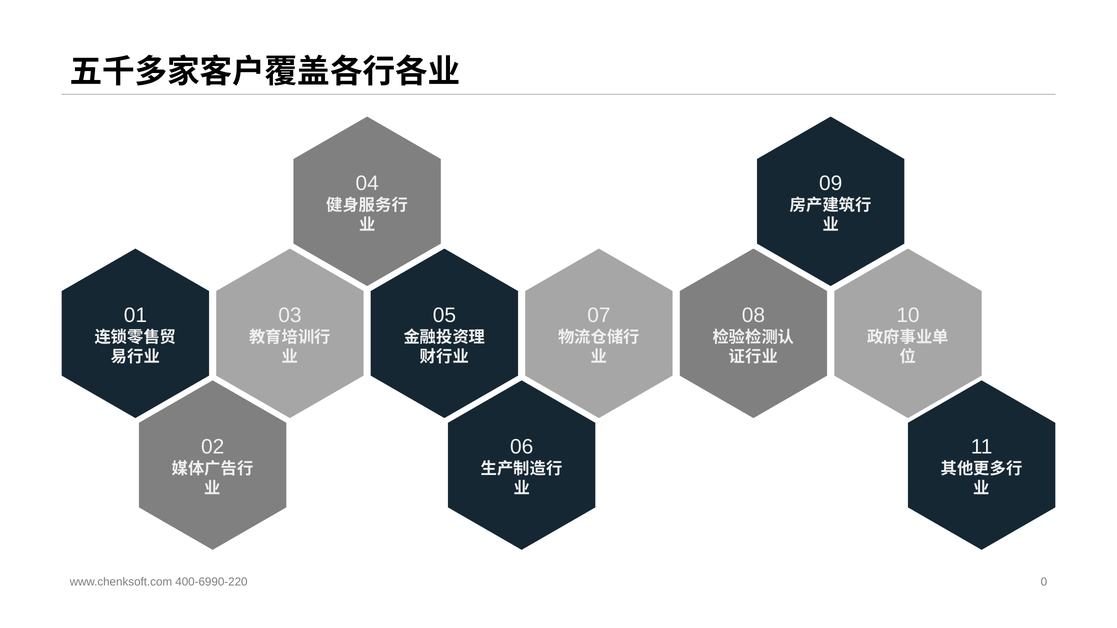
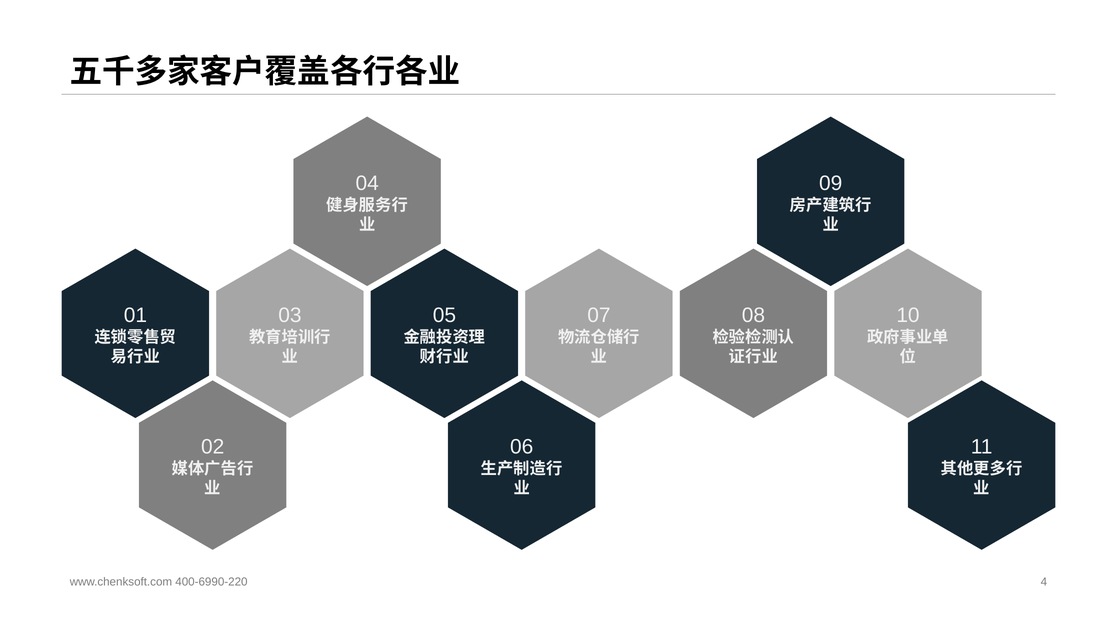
0: 0 -> 4 (1044, 582)
